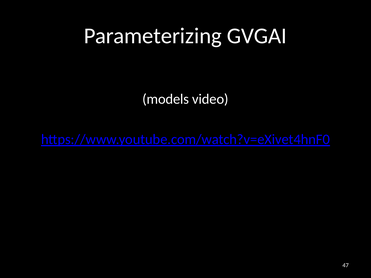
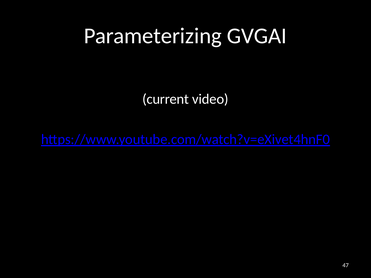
models: models -> current (166, 99)
